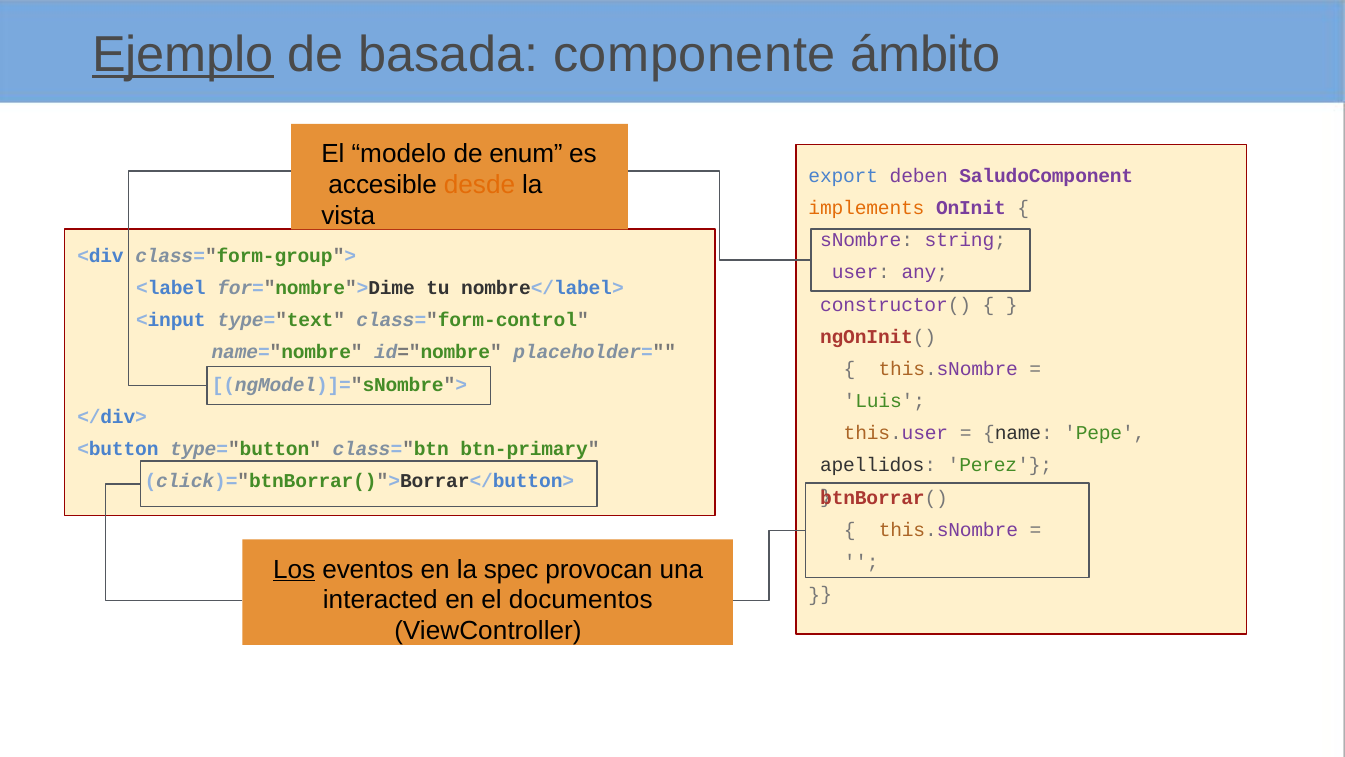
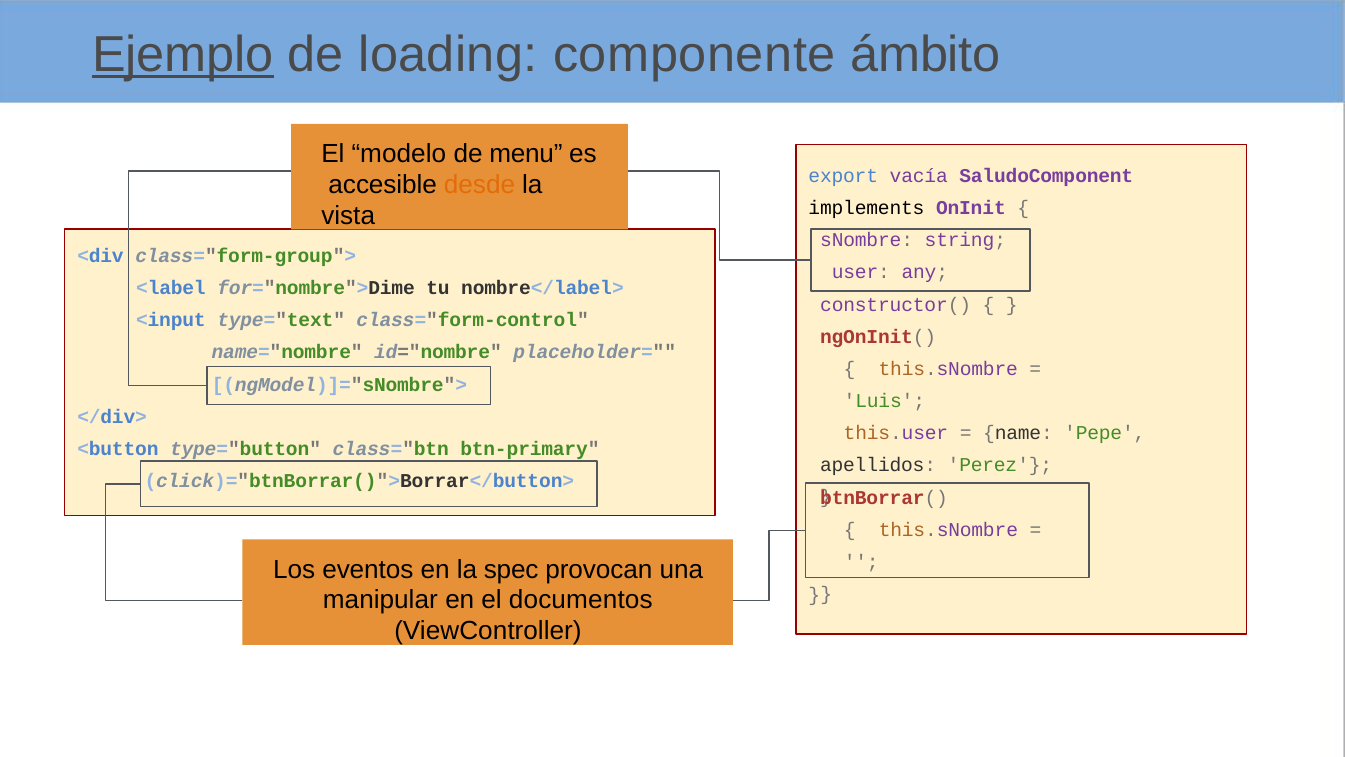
basada: basada -> loading (448, 55)
enum: enum -> menu (526, 154)
deben: deben -> vacía (919, 176)
implements colour: orange -> black (866, 208)
Los underline: present -> none (294, 569)
interacted: interacted -> manipular (380, 600)
